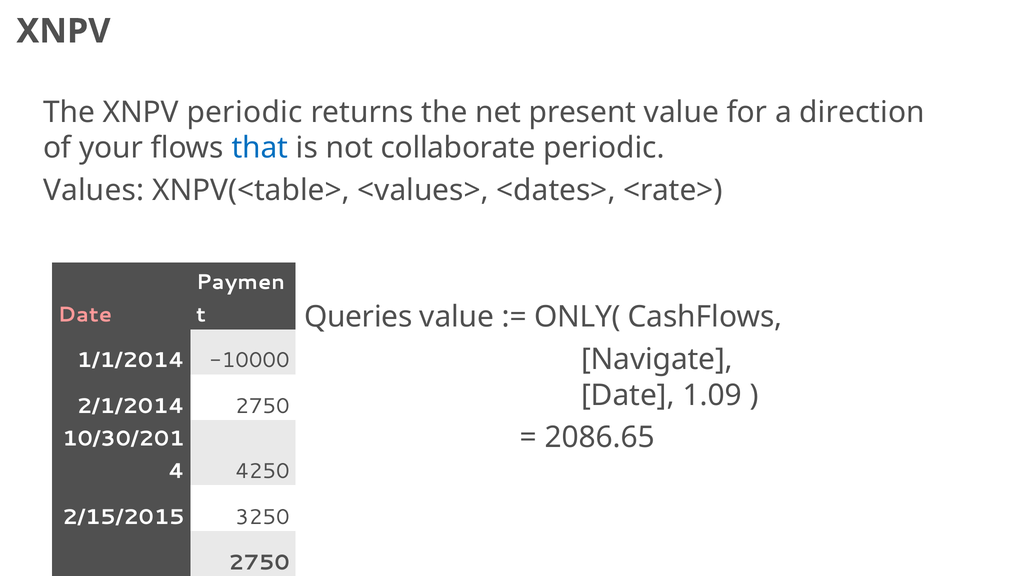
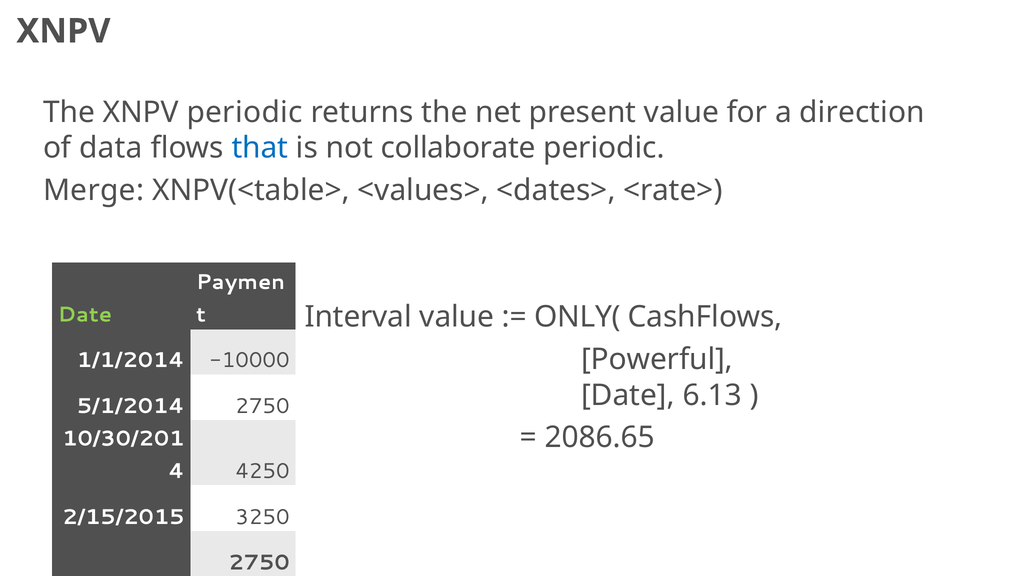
your: your -> data (111, 148)
Values: Values -> Merge (94, 190)
Date colour: pink -> light green (85, 315)
Queries: Queries -> Interval (358, 317)
Navigate: Navigate -> Powerful (657, 360)
1.09: 1.09 -> 6.13 (712, 396)
2/1/2014: 2/1/2014 -> 5/1/2014 (131, 407)
